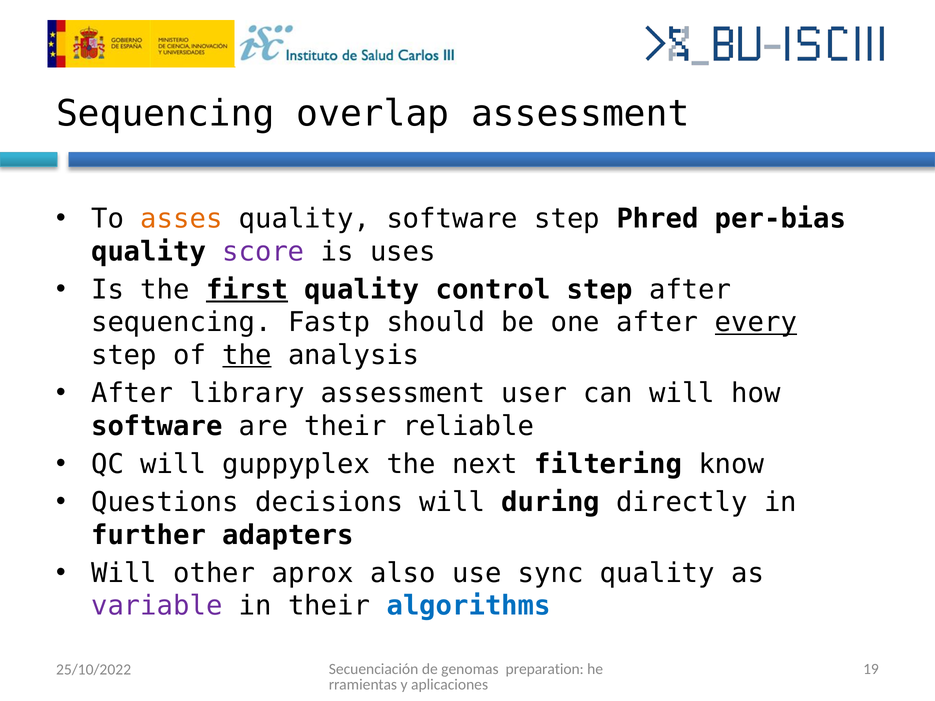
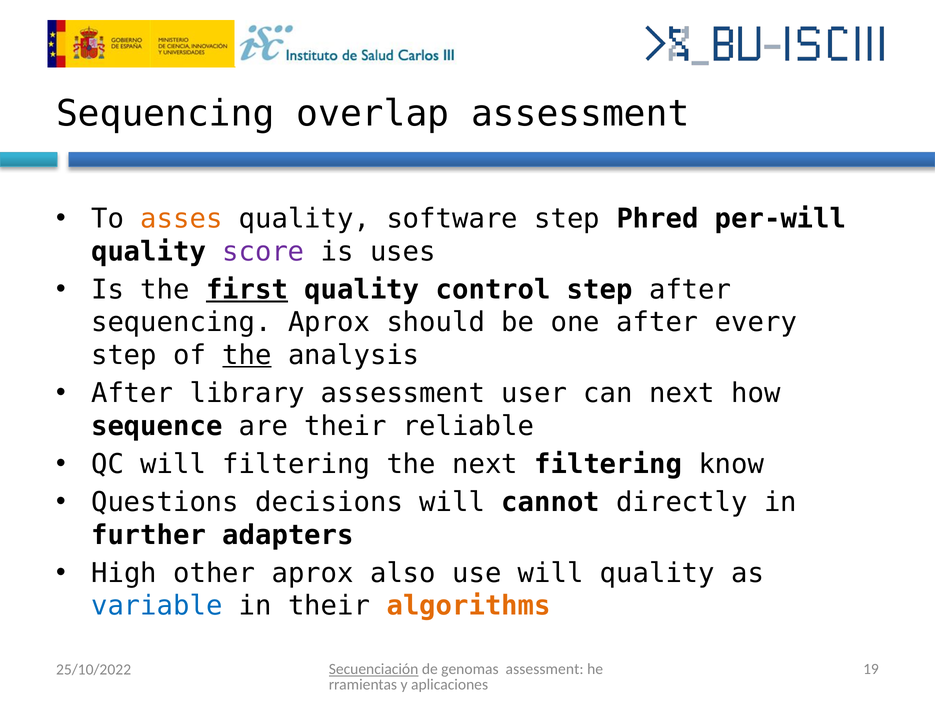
per-bias: per-bias -> per-will (781, 219)
sequencing Fastp: Fastp -> Aprox (329, 323)
every underline: present -> none (756, 323)
can will: will -> next (682, 393)
software: software -> sequence (157, 426)
will guppyplex: guppyplex -> filtering (296, 464)
during: during -> cannot (551, 503)
Will: Will -> High (124, 573)
use sync: sync -> will (551, 573)
variable colour: purple -> blue (157, 606)
algorithms colour: blue -> orange (469, 606)
Secuenciación underline: none -> present (374, 670)
genomas preparation: preparation -> assessment (545, 670)
